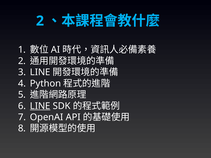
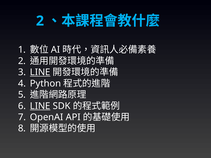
LINE underline: none -> present (40, 72)
